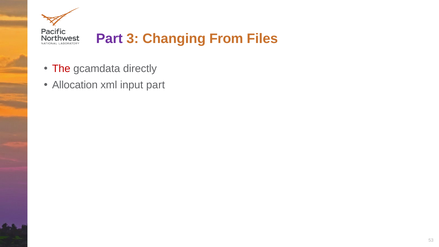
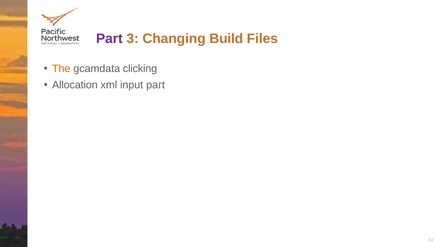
From: From -> Build (226, 39)
The colour: red -> orange (61, 69)
directly: directly -> clicking (140, 69)
